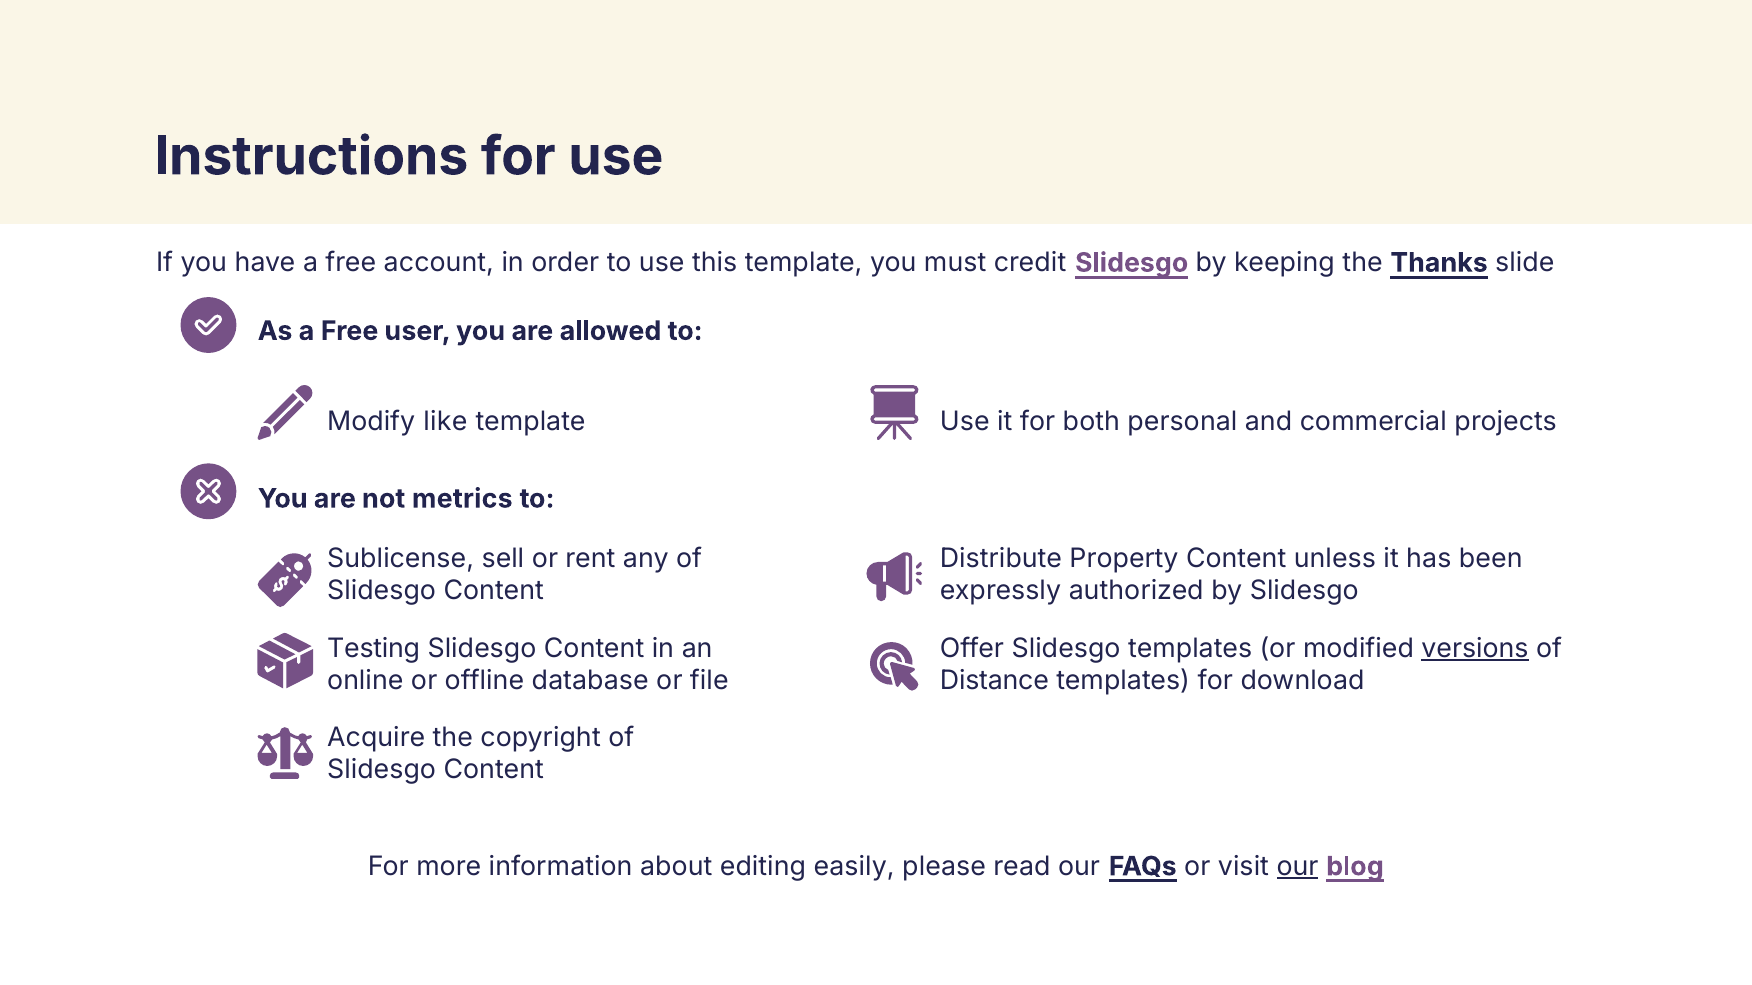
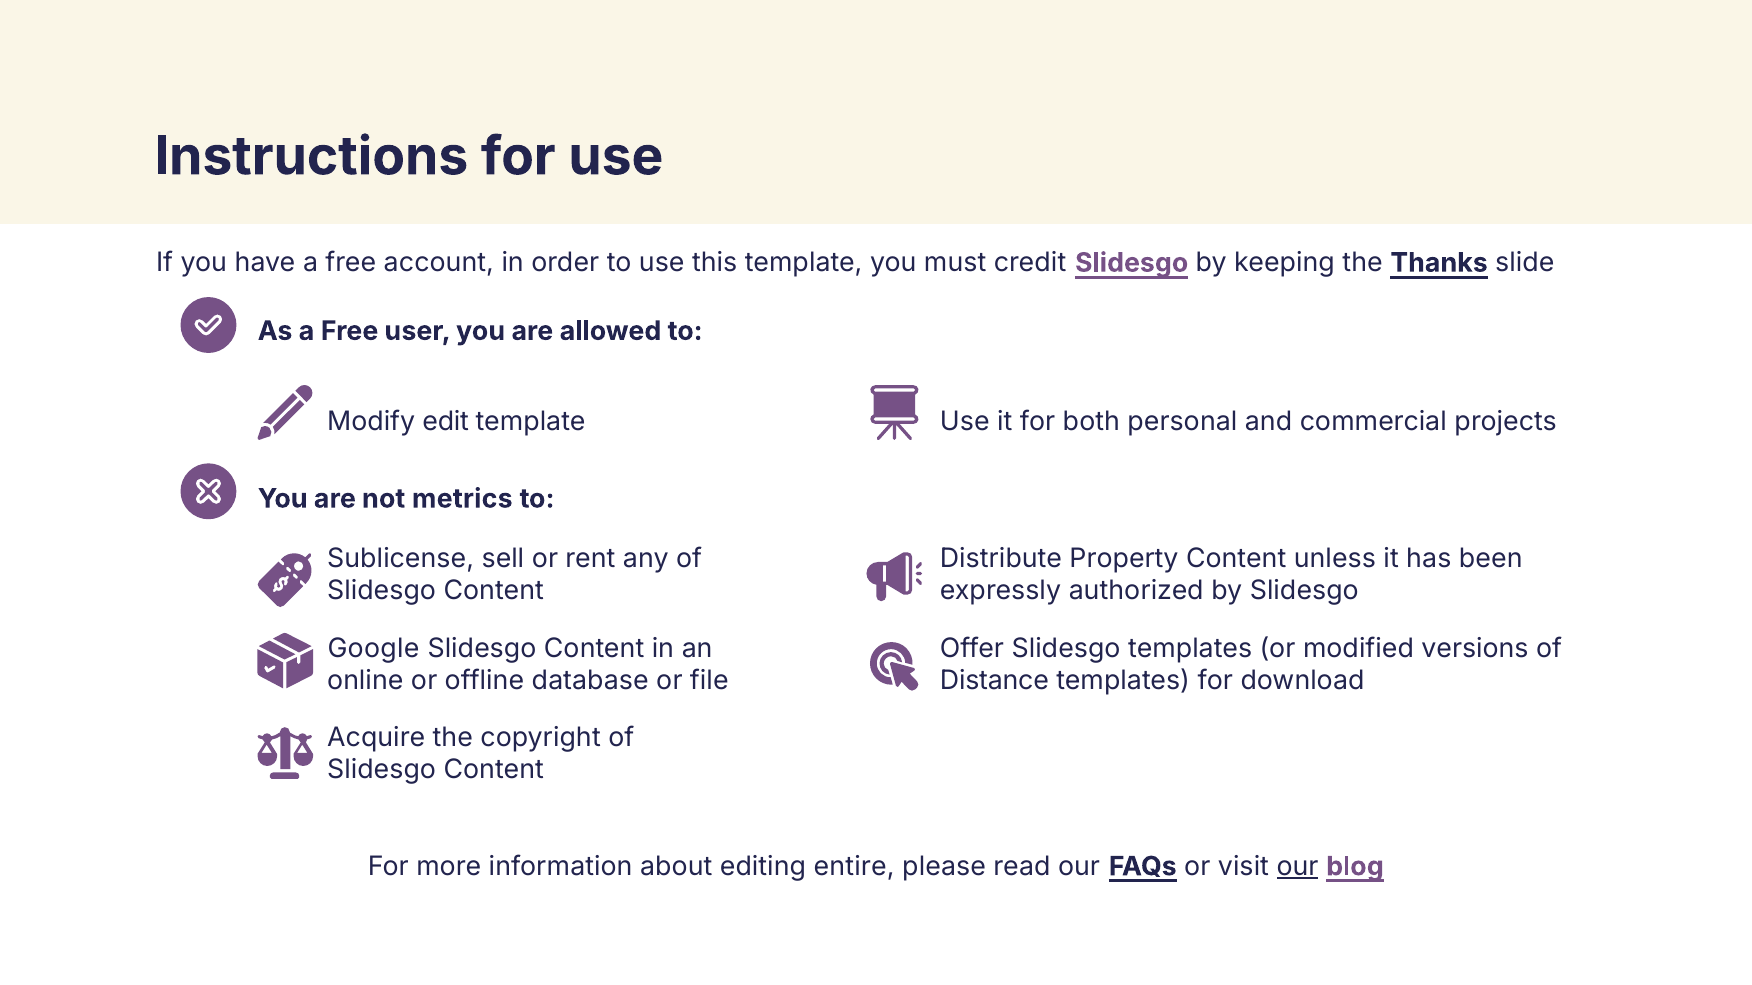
like: like -> edit (446, 422)
Testing: Testing -> Google (373, 649)
versions underline: present -> none (1475, 649)
easily: easily -> entire (854, 867)
